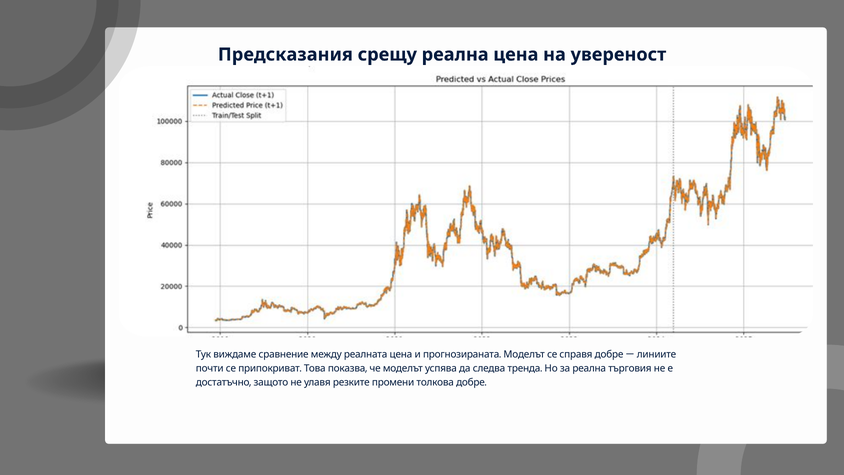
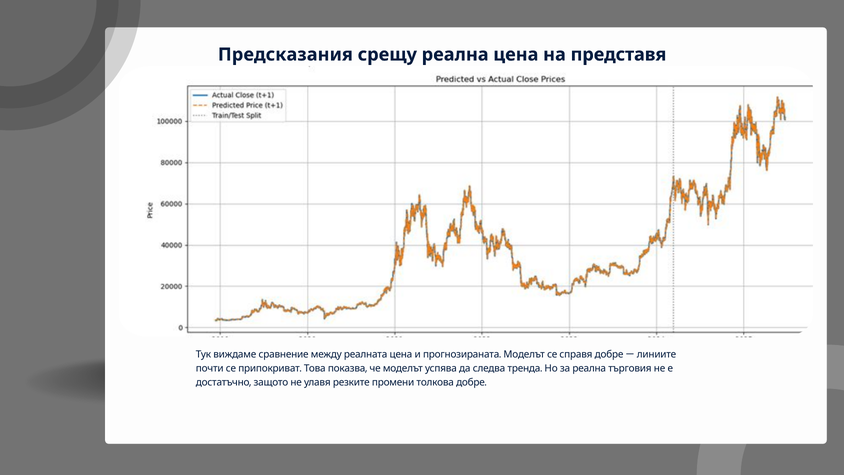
увереност: увереност -> представя (618, 55)
